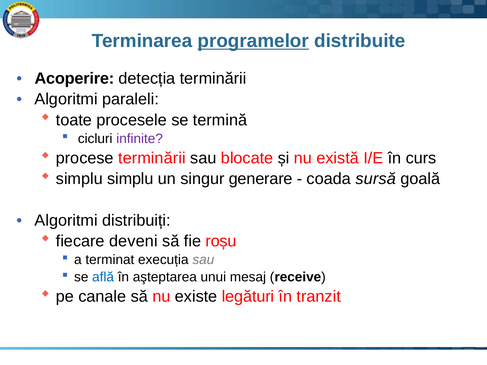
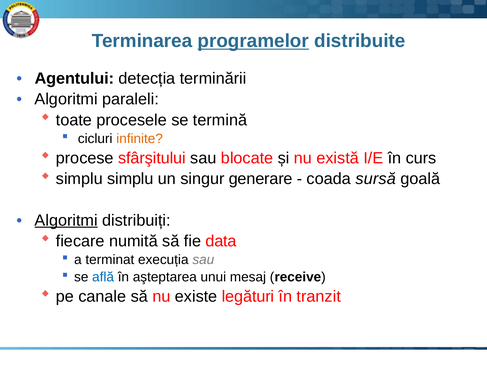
Acoperire: Acoperire -> Agentului (74, 79)
infinite colour: purple -> orange (140, 139)
procese terminării: terminării -> sfârşitului (152, 158)
Algoritmi underline: none -> present (66, 220)
deveni: deveni -> numită (133, 241)
roșu: roșu -> data (221, 241)
